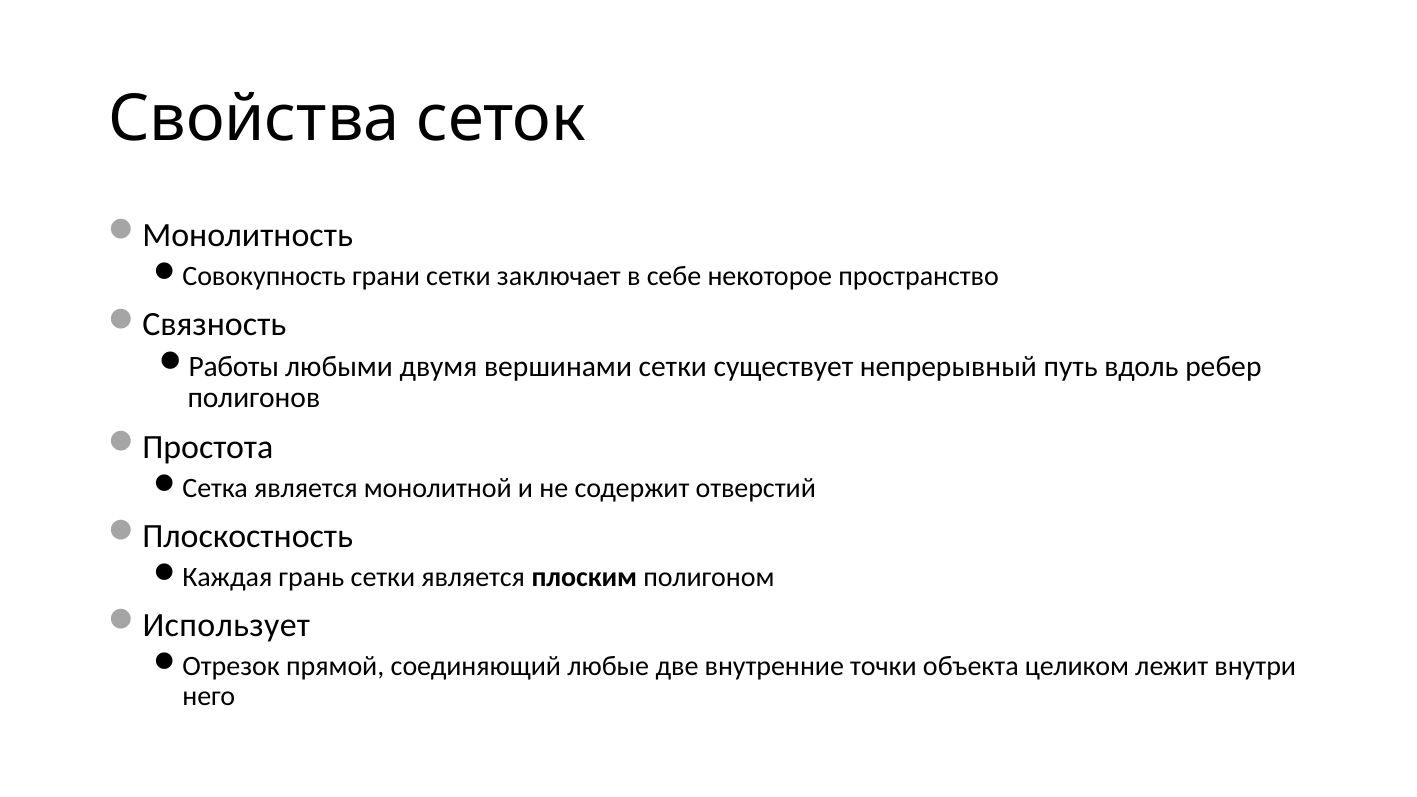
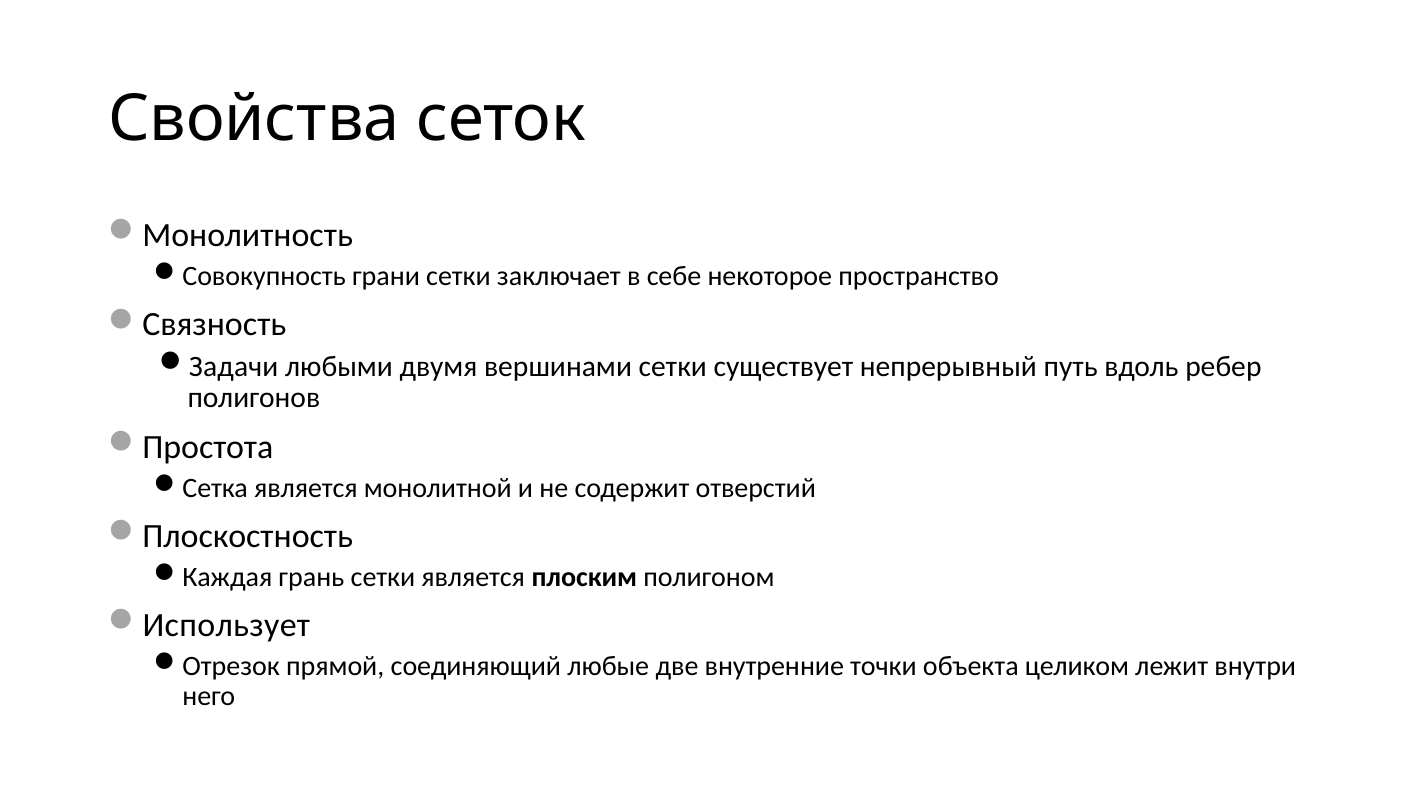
Работы: Работы -> Задачи (234, 366)
